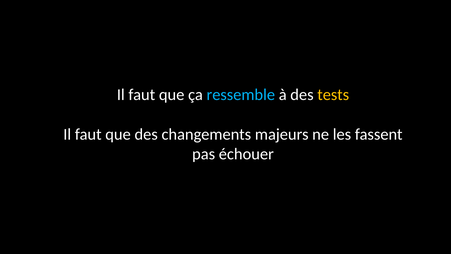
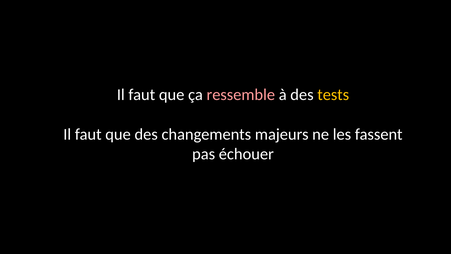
ressemble colour: light blue -> pink (241, 95)
